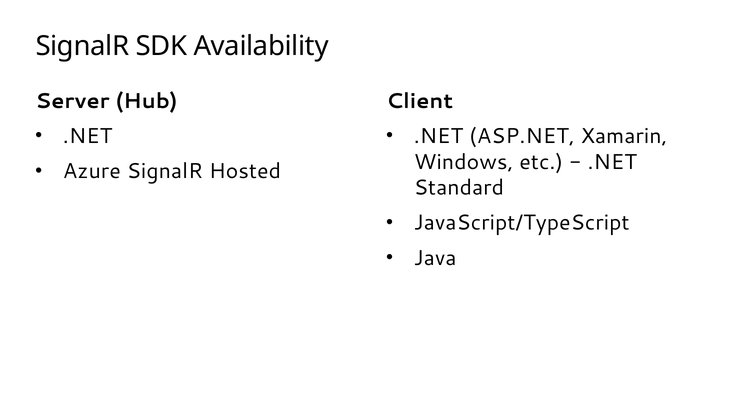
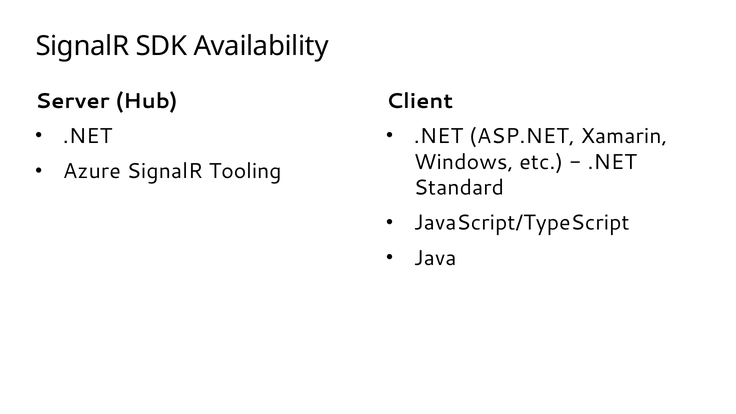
Hosted: Hosted -> Tooling (245, 171)
